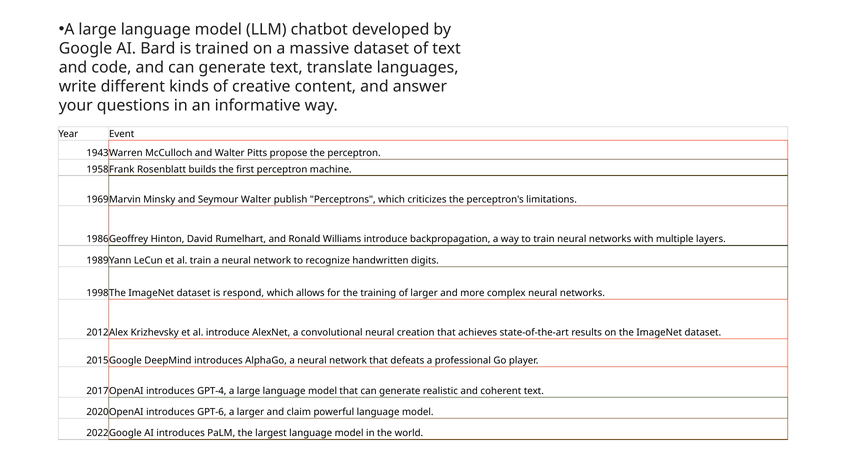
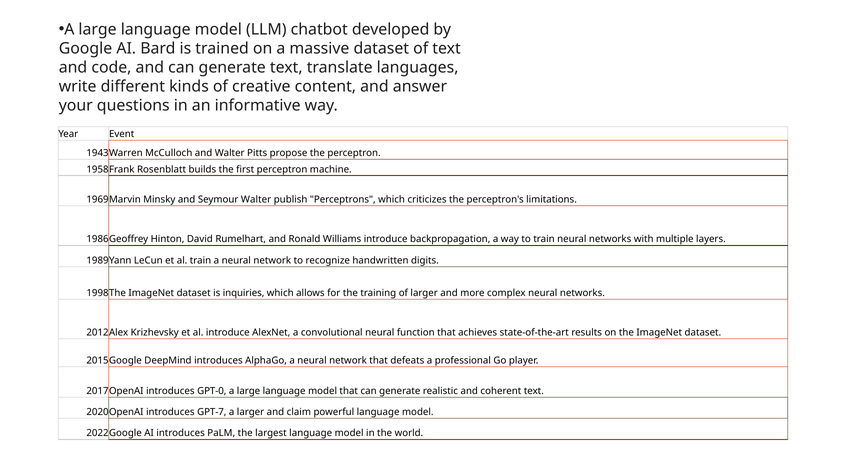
respond: respond -> inquiries (244, 293)
creation: creation -> function (416, 333)
GPT-4: GPT-4 -> GPT-0 (212, 391)
GPT-6: GPT-6 -> GPT-7 (212, 412)
